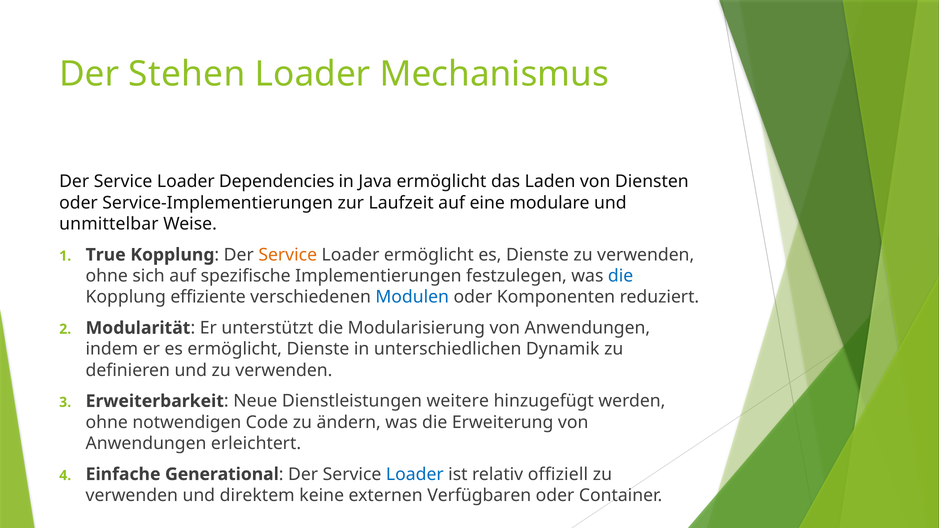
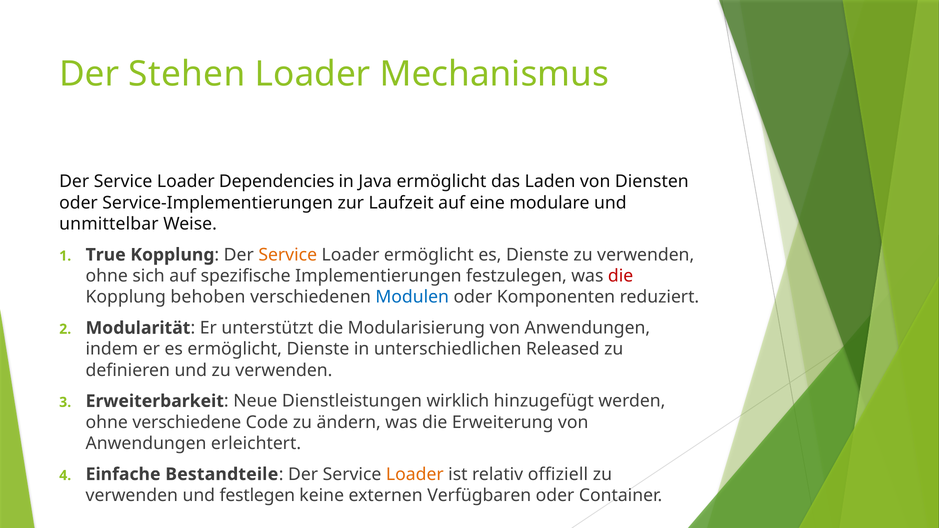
die colour: blue -> red (621, 276)
effiziente: effiziente -> behoben (208, 297)
Dynamik: Dynamik -> Released (563, 349)
weitere: weitere -> wirklich (458, 401)
notwendigen: notwendigen -> verschiedene (187, 422)
Generational: Generational -> Bestandteile (222, 474)
Loader colour: blue -> orange (415, 474)
direktem: direktem -> festlegen (257, 496)
